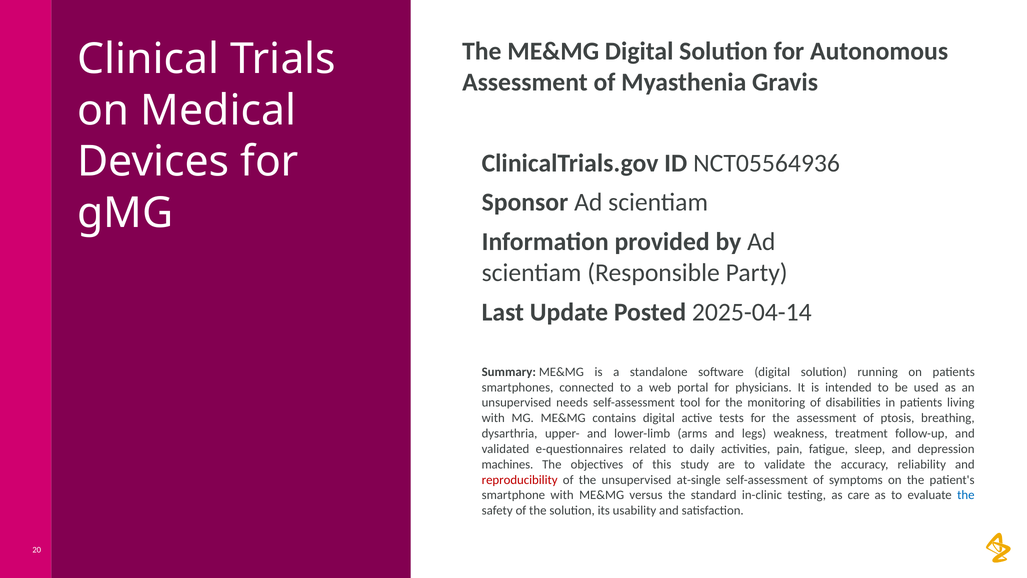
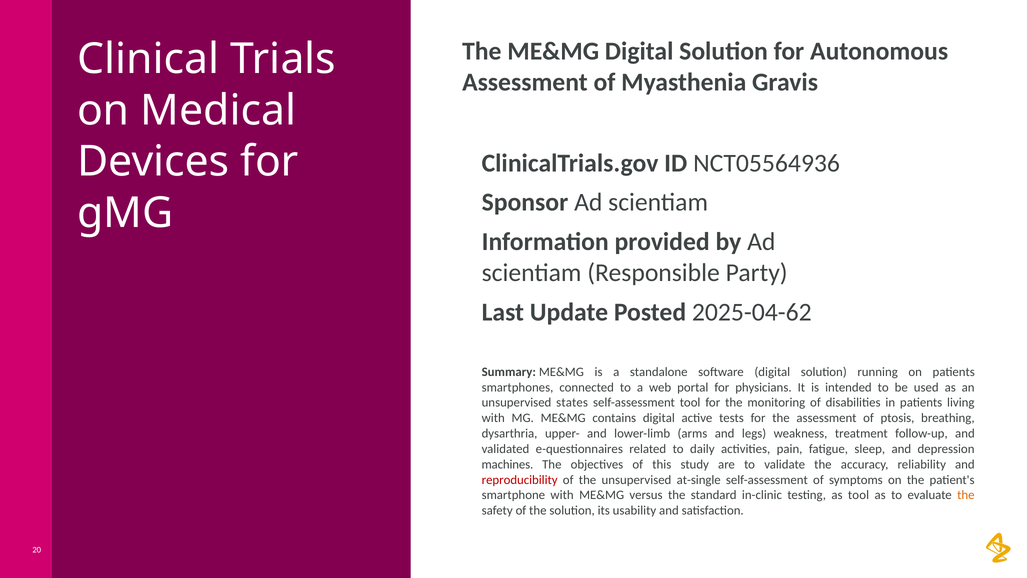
2025-04-14: 2025-04-14 -> 2025-04-62 (752, 312)
needs: needs -> states (572, 403)
as care: care -> tool (859, 495)
the colour: blue -> orange (966, 495)
